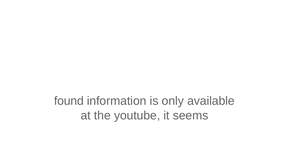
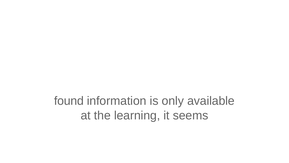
youtube: youtube -> learning (137, 115)
